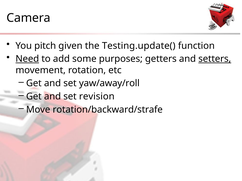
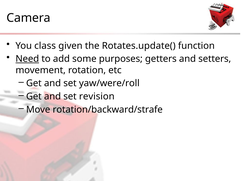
pitch: pitch -> class (45, 46)
Testing.update(: Testing.update( -> Rotates.update( (139, 46)
setters underline: present -> none (215, 59)
yaw/away/roll: yaw/away/roll -> yaw/were/roll (109, 84)
